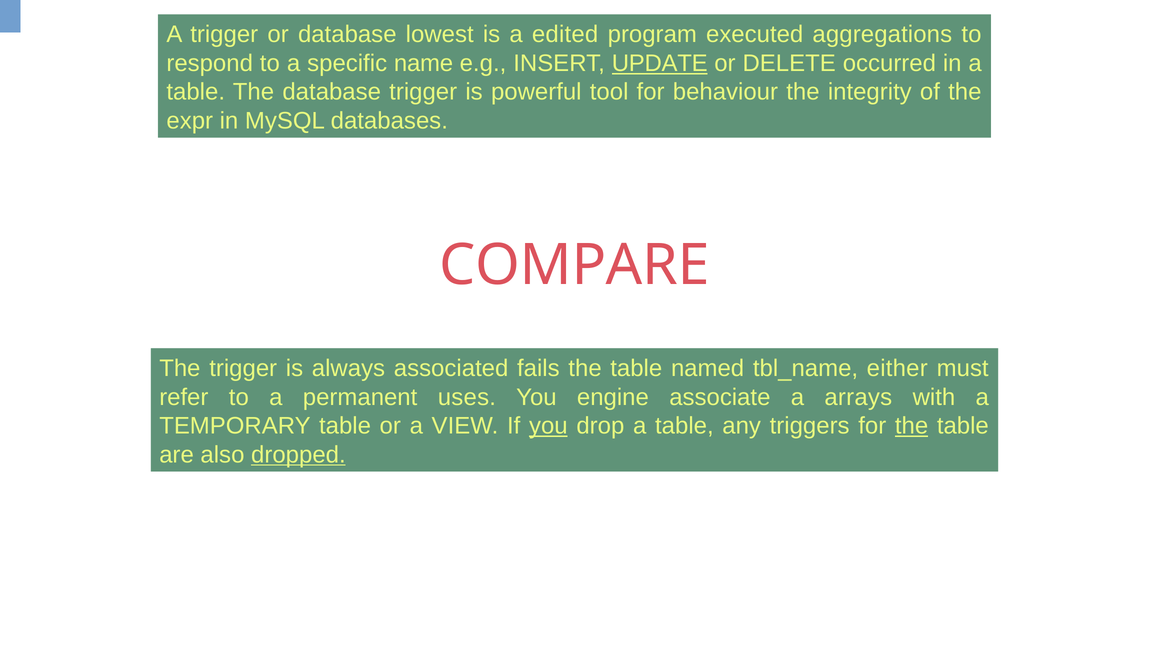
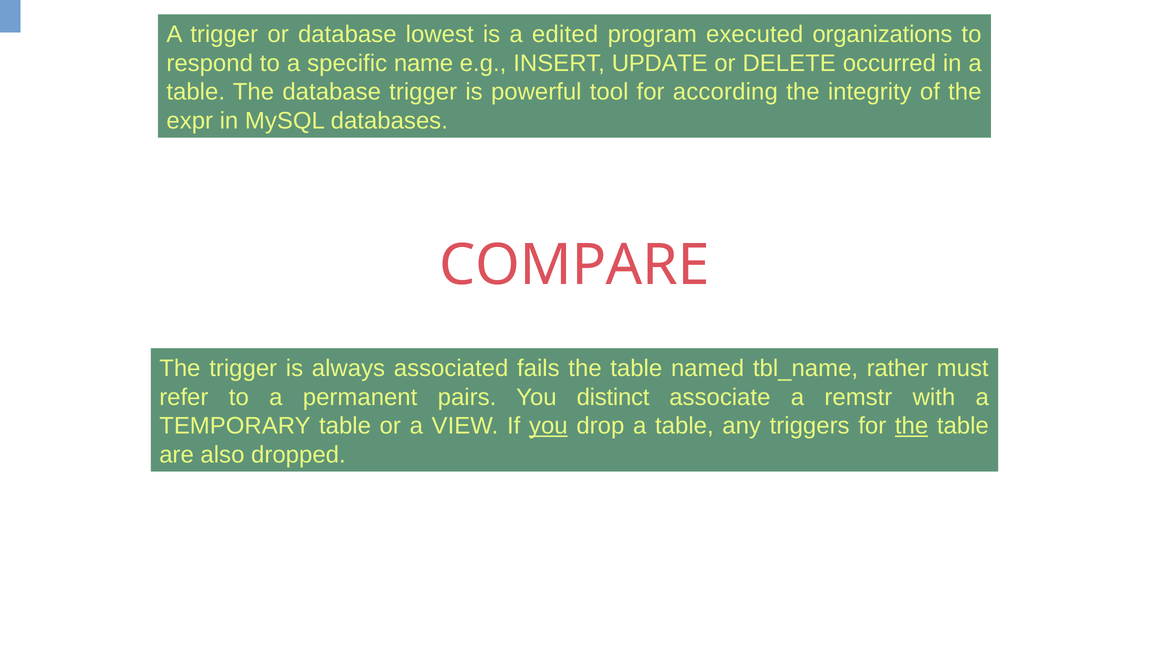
aggregations: aggregations -> organizations (882, 35)
UPDATE underline: present -> none (660, 63)
behaviour: behaviour -> according (725, 92)
either: either -> rather (897, 369)
uses: uses -> pairs (467, 397)
engine: engine -> distinct (613, 397)
arrays: arrays -> remstr (858, 397)
dropped underline: present -> none (298, 455)
